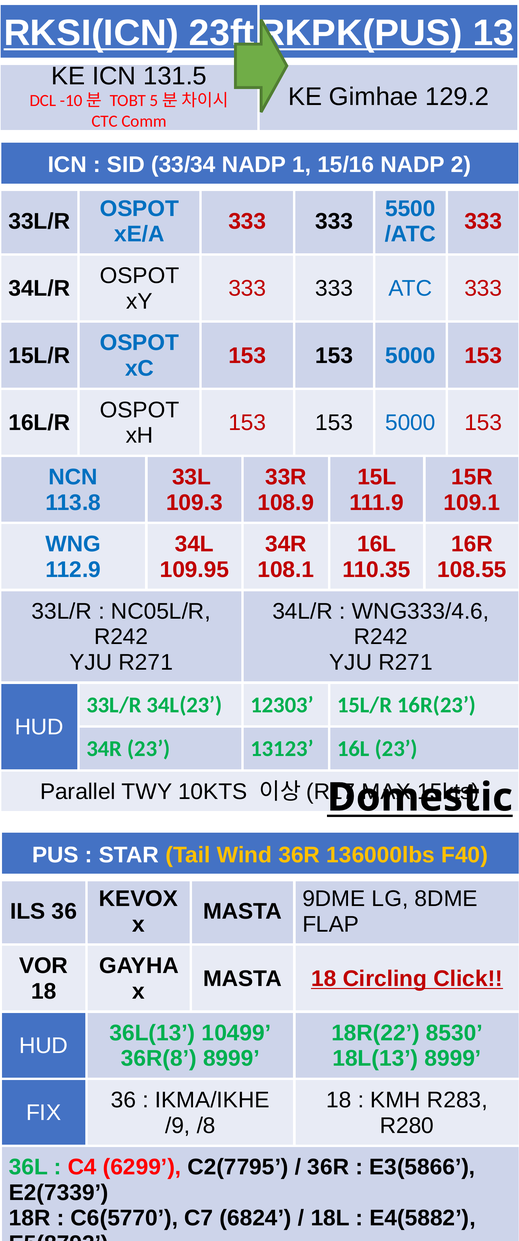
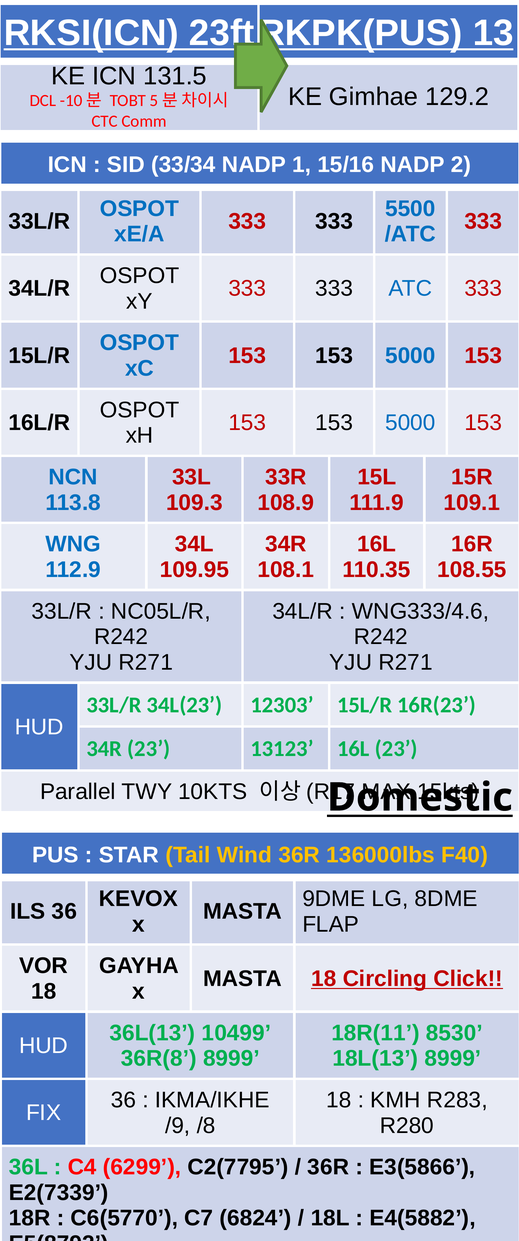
18R(22: 18R(22 -> 18R(11 (375, 1034)
